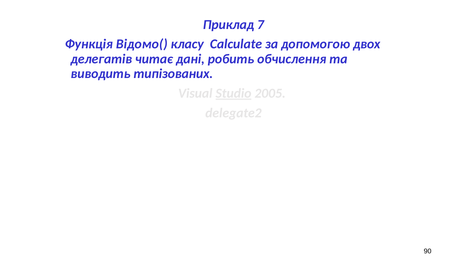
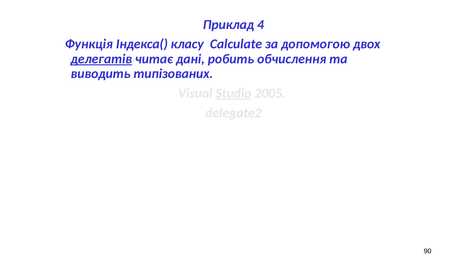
7: 7 -> 4 (261, 25)
Відомо(: Відомо( -> Індекса( (142, 44)
делегатів underline: none -> present (101, 59)
